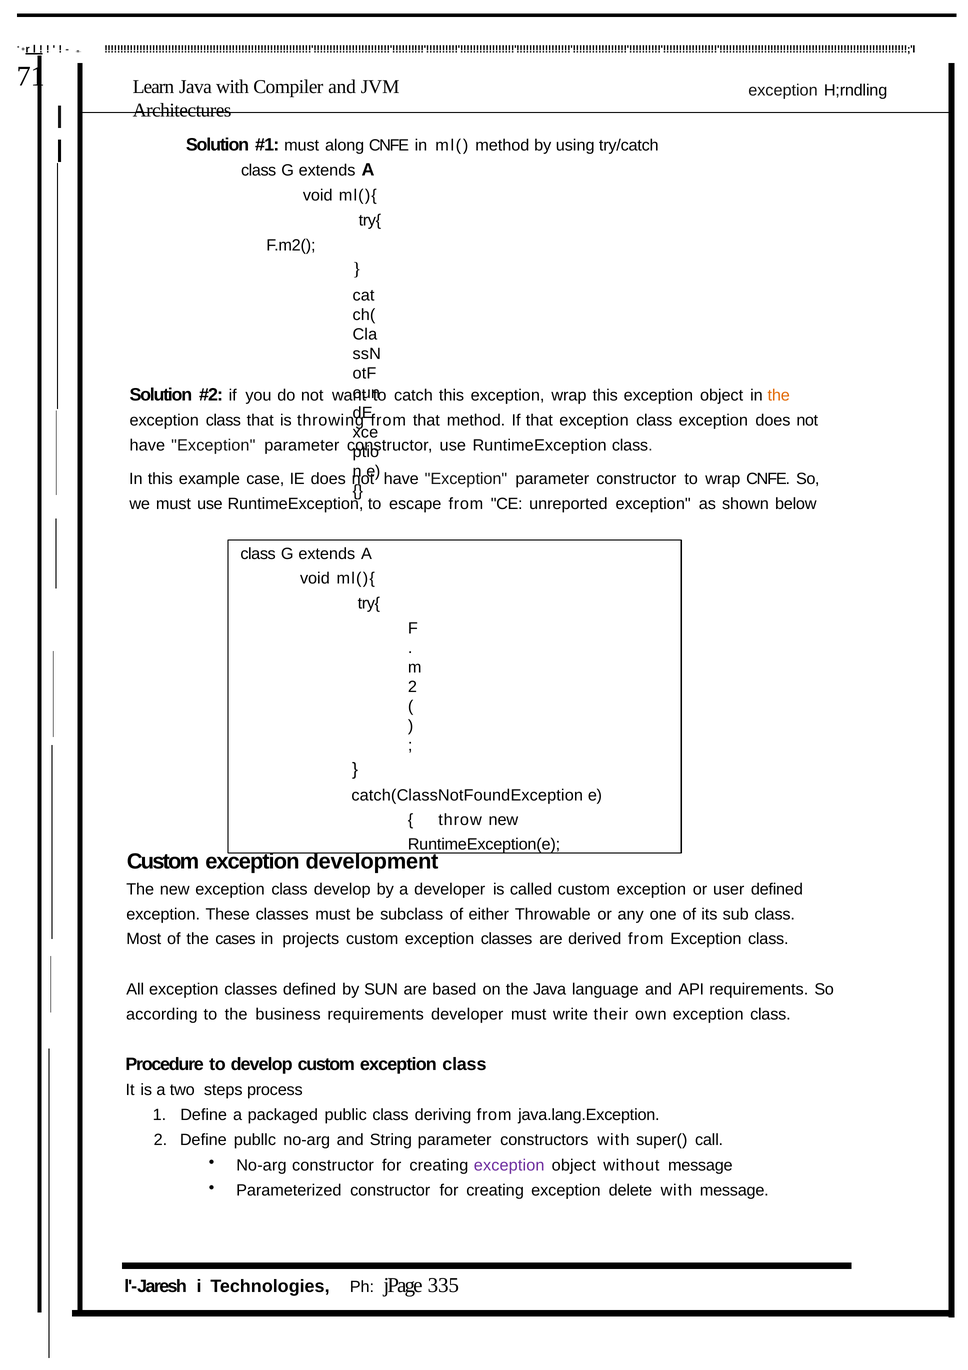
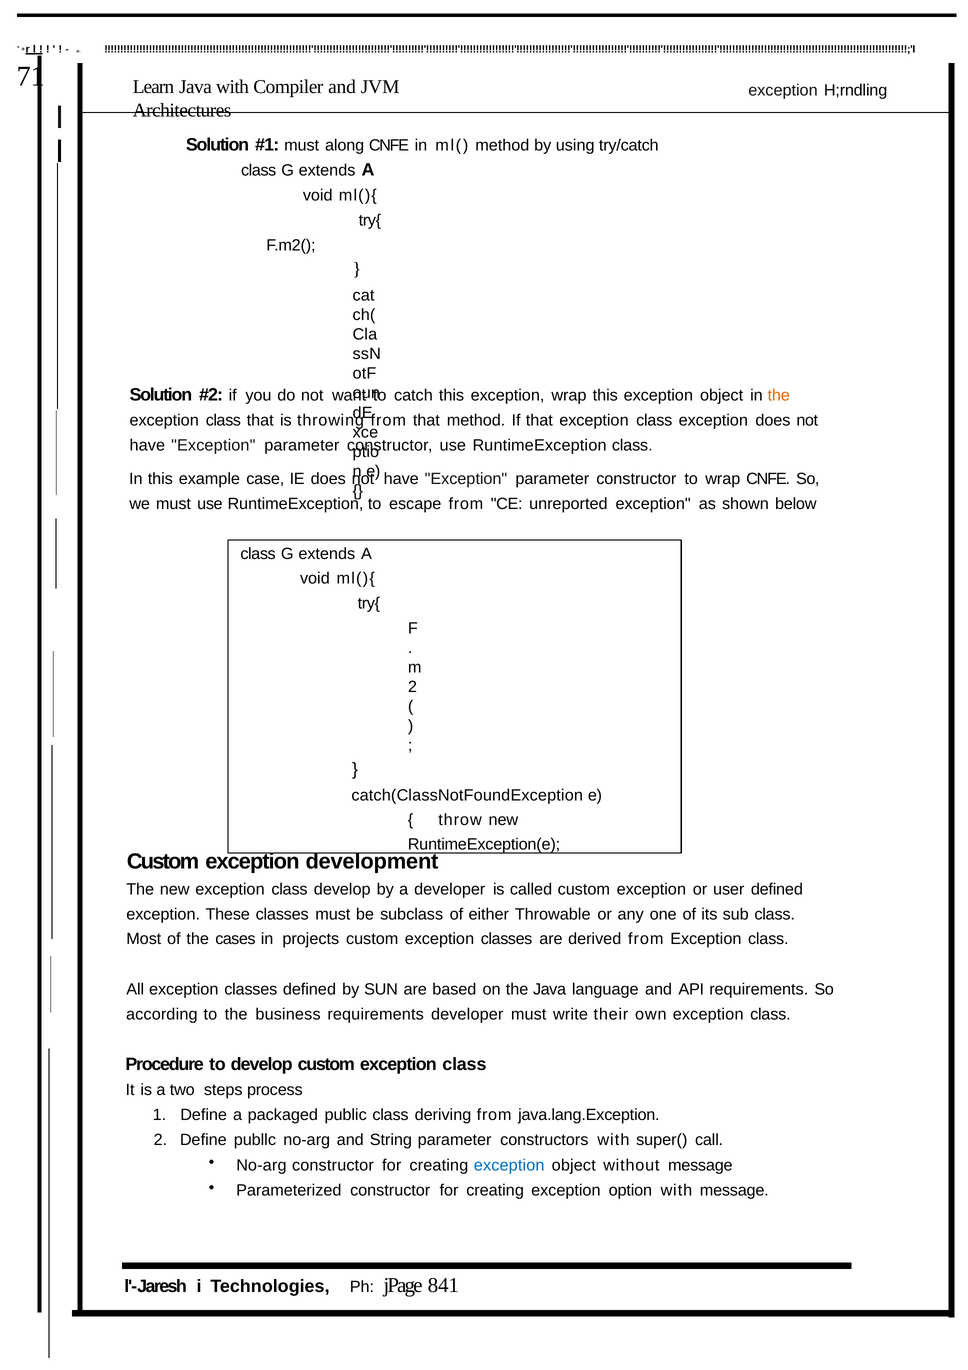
exception colour: purple -> blue (509, 1165)
delete: delete -> option (630, 1190)
335: 335 -> 841 (443, 1285)
